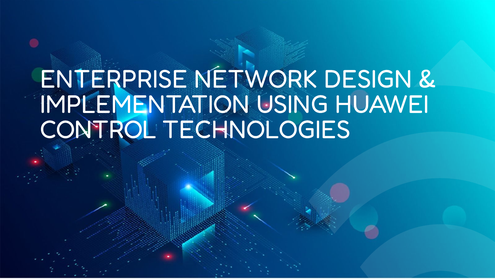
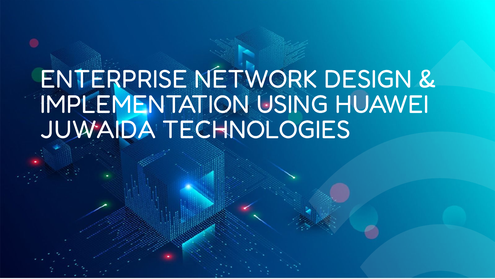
CONTROL: CONTROL -> JUWAIDA (98, 129)
